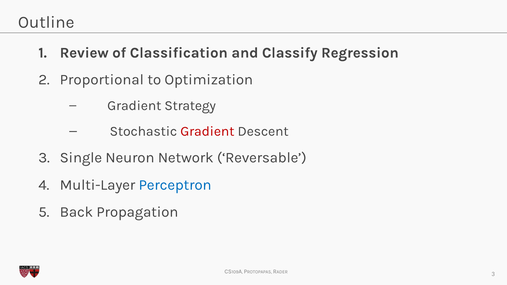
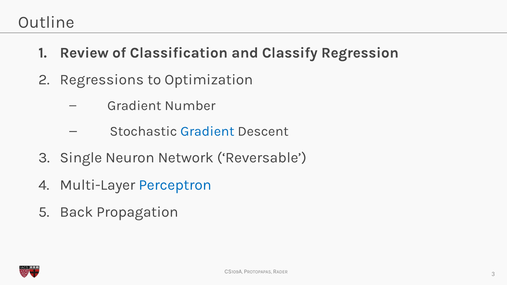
Proportional: Proportional -> Regressions (102, 80)
Strategy: Strategy -> Number (190, 106)
Gradient colour: red -> blue (207, 131)
